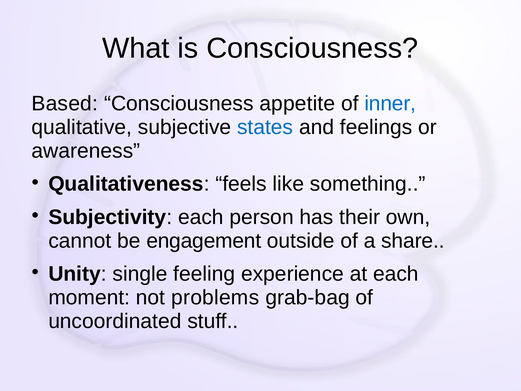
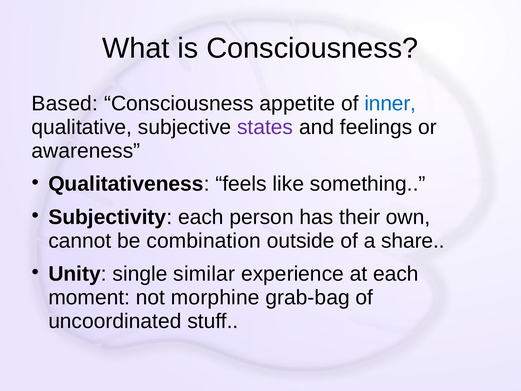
states colour: blue -> purple (265, 127)
engagement: engagement -> combination (204, 241)
feeling: feeling -> similar (204, 274)
problems: problems -> morphine (215, 298)
